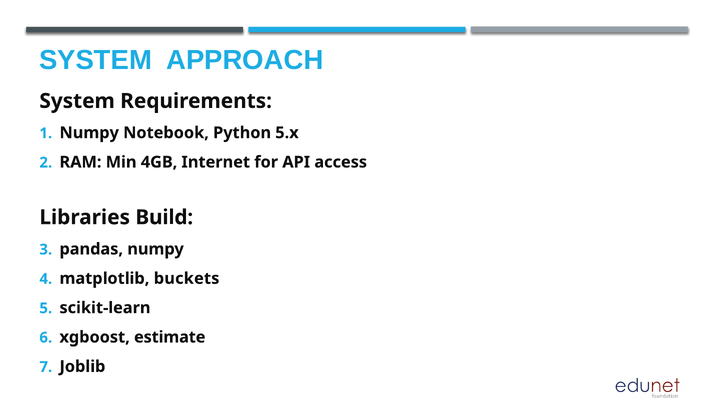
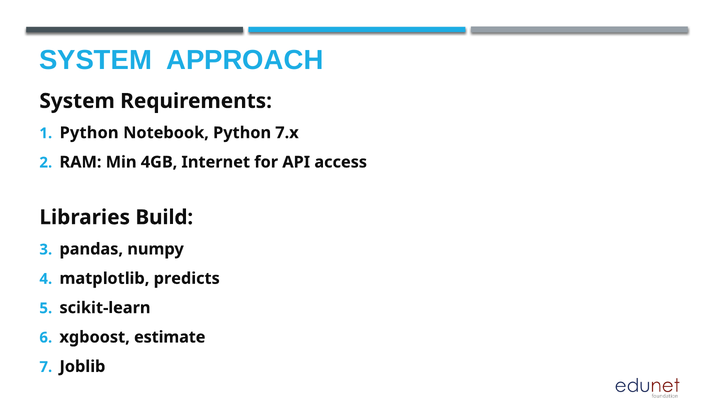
Numpy: Numpy -> Python (89, 133)
5.x: 5.x -> 7.x (287, 133)
buckets: buckets -> predicts (187, 278)
